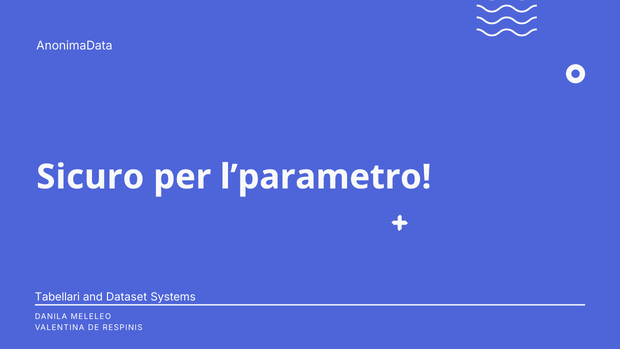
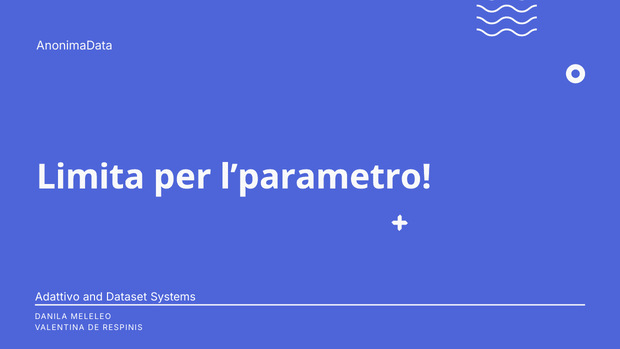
Sicuro: Sicuro -> Limita (91, 177)
Tabellari: Tabellari -> Adattivo (57, 297)
